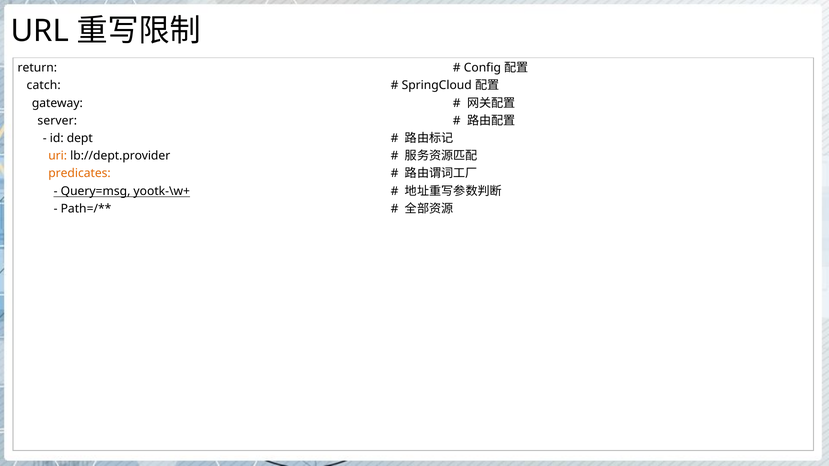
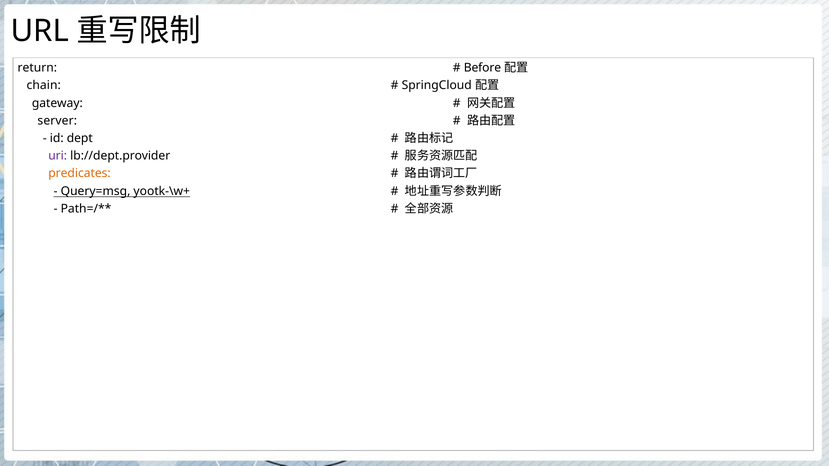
Config: Config -> Before (482, 68)
catch: catch -> chain (44, 85)
uri colour: orange -> purple (58, 156)
